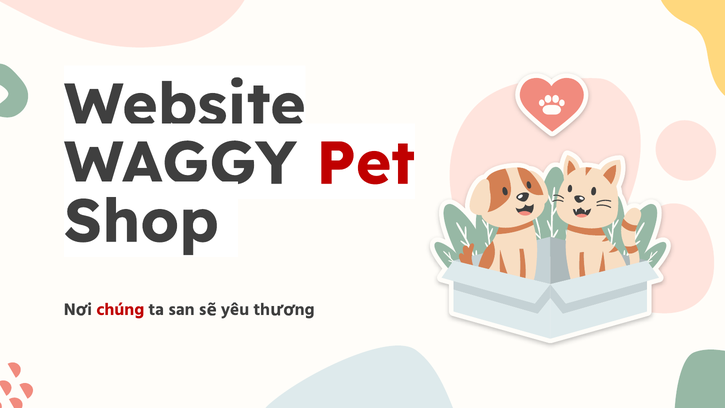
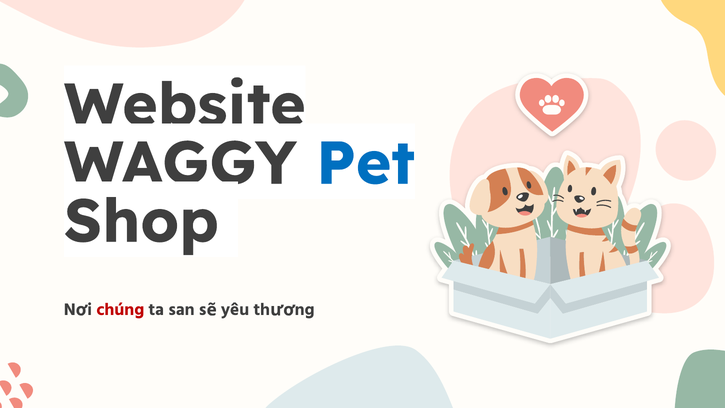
Pet colour: red -> blue (366, 164)
